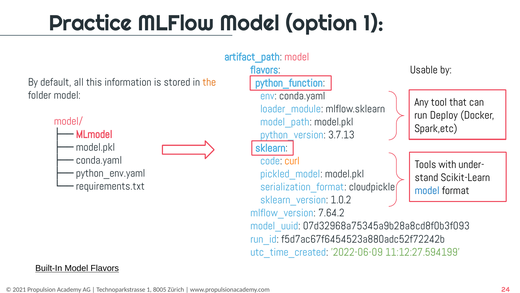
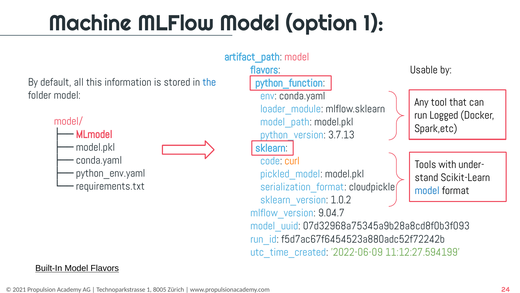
Practice: Practice -> Machine (90, 23)
the colour: orange -> blue (209, 82)
Deploy: Deploy -> Logged (444, 115)
7.64.2: 7.64.2 -> 9.04.7 (331, 213)
